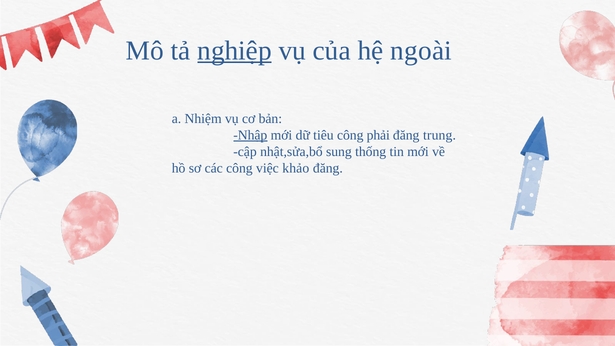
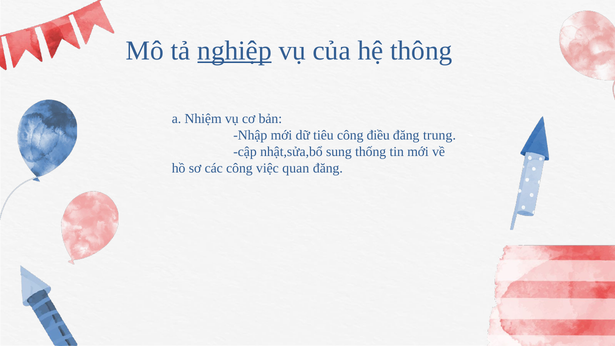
ngoài: ngoài -> thông (421, 51)
Nhập underline: present -> none (250, 135)
phải: phải -> điều (378, 135)
khảo: khảo -> quan (296, 168)
